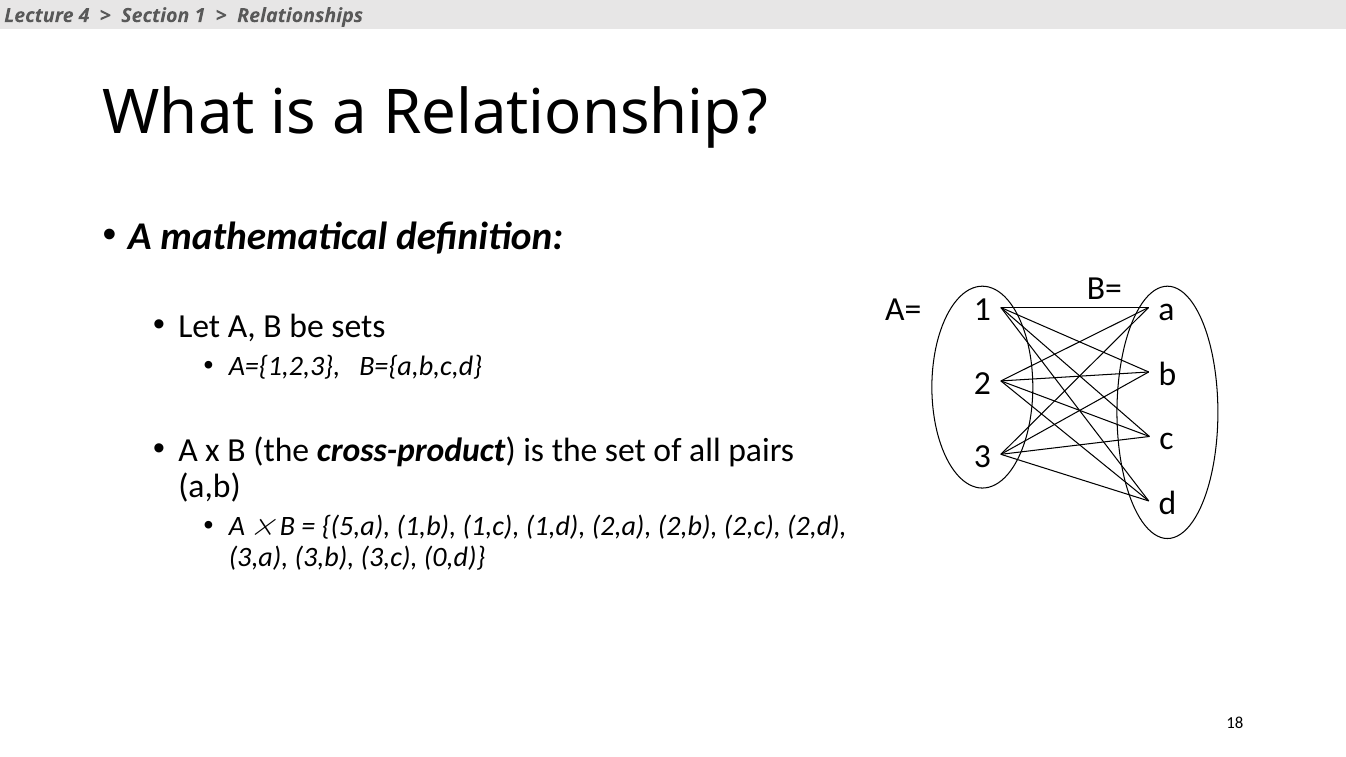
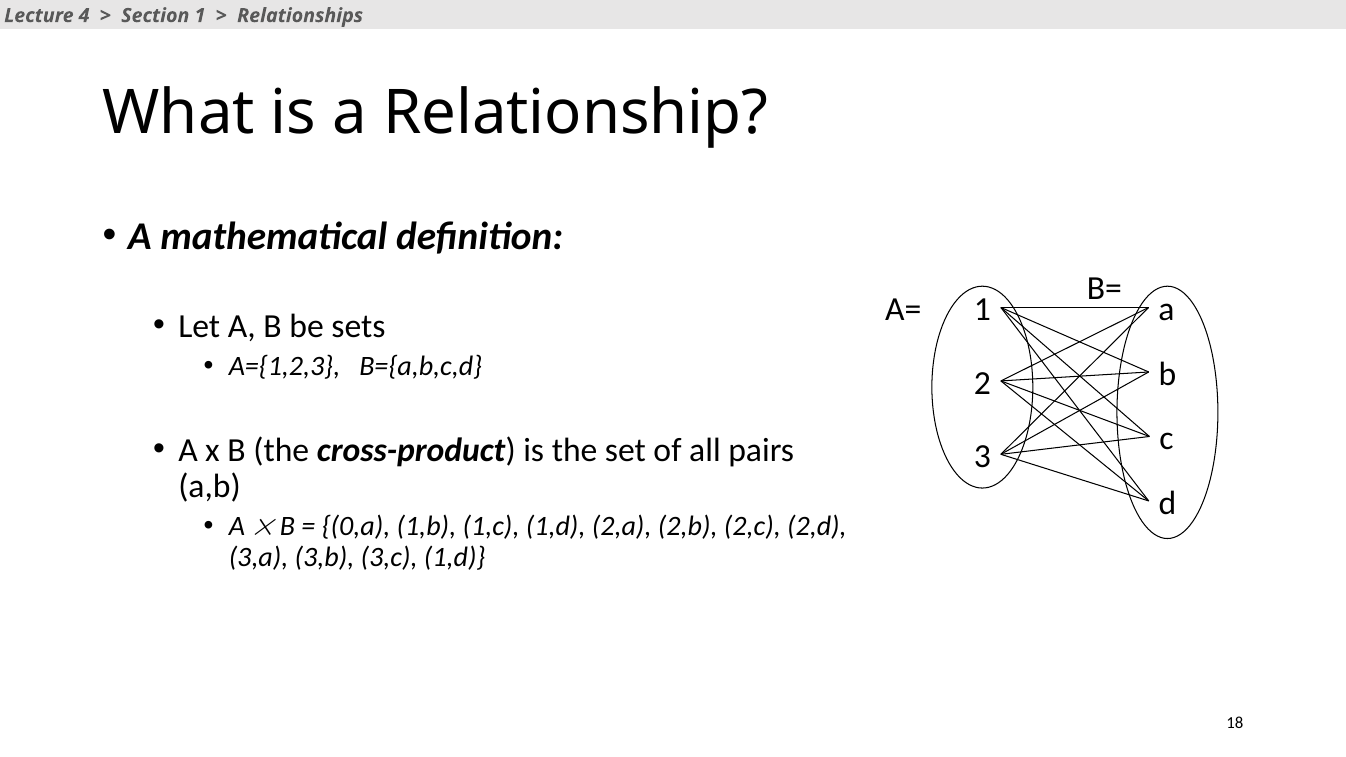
5,a: 5,a -> 0,a (356, 527)
3,c 0,d: 0,d -> 1,d (455, 557)
